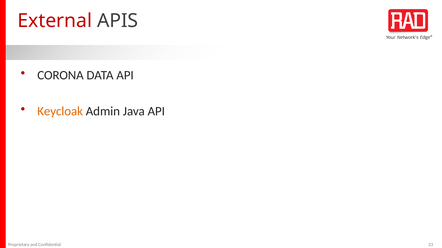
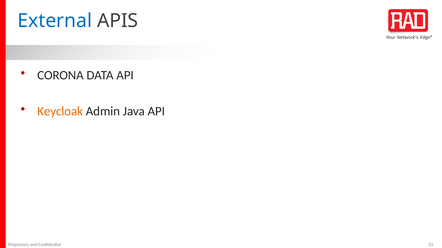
External colour: red -> blue (55, 21)
